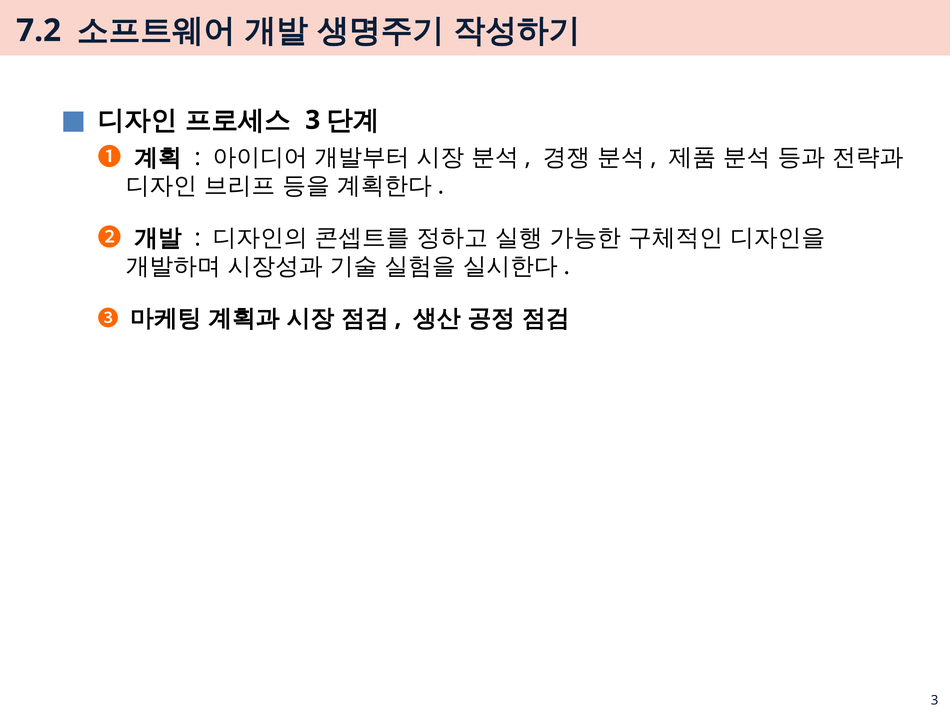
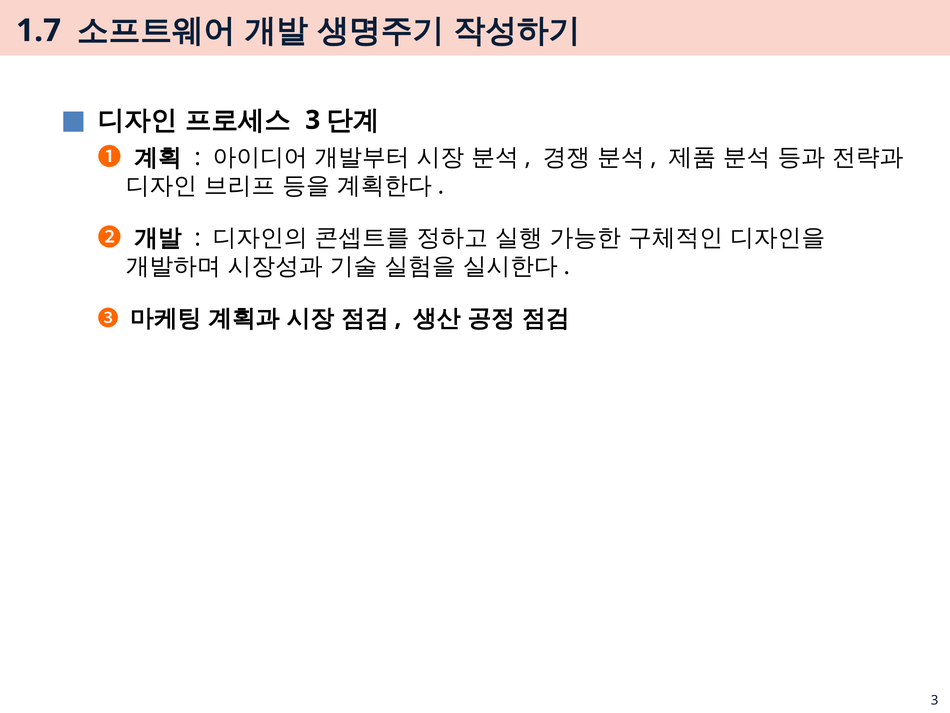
7.2: 7.2 -> 1.7 (39, 31)
